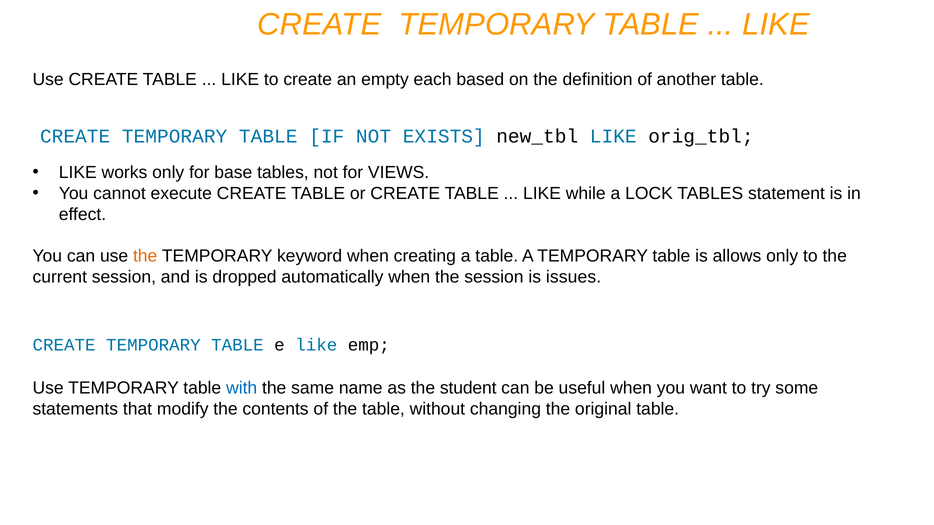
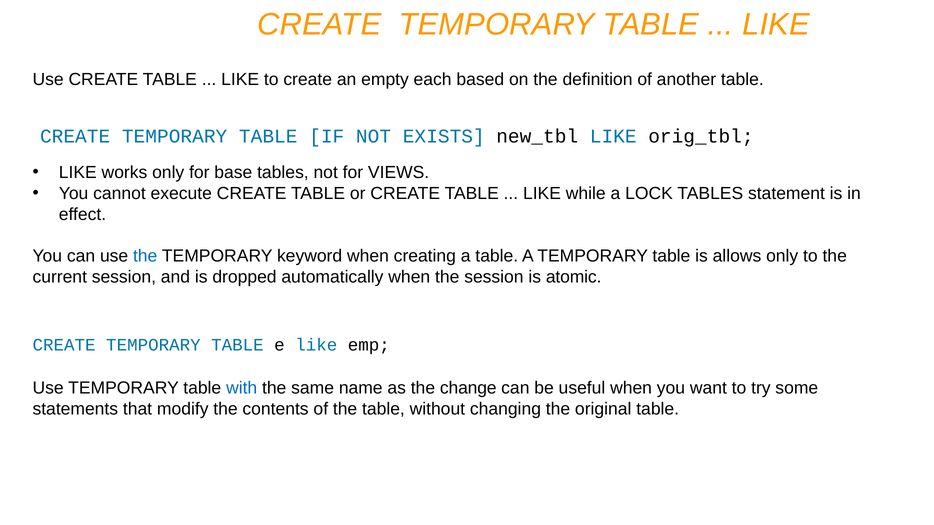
the colour: orange -> blue (145, 256)
issues: issues -> atomic (574, 277)
student: student -> change (468, 388)
